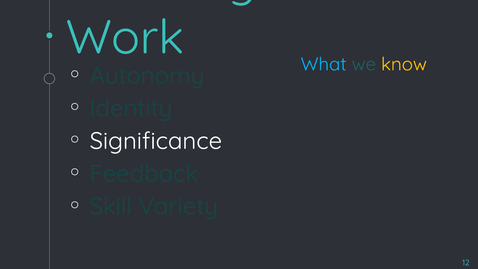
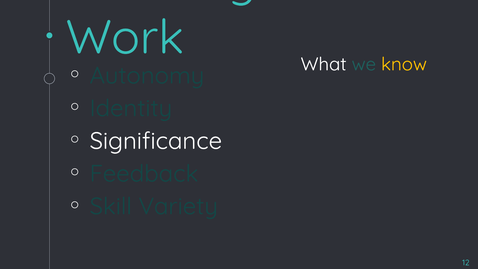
What colour: light blue -> white (324, 64)
